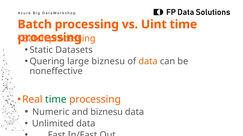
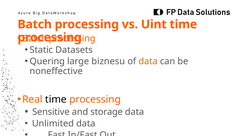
time colour: green -> black (56, 100)
Numeric: Numeric -> Sensitive (51, 113)
and biznesu: biznesu -> storage (107, 113)
